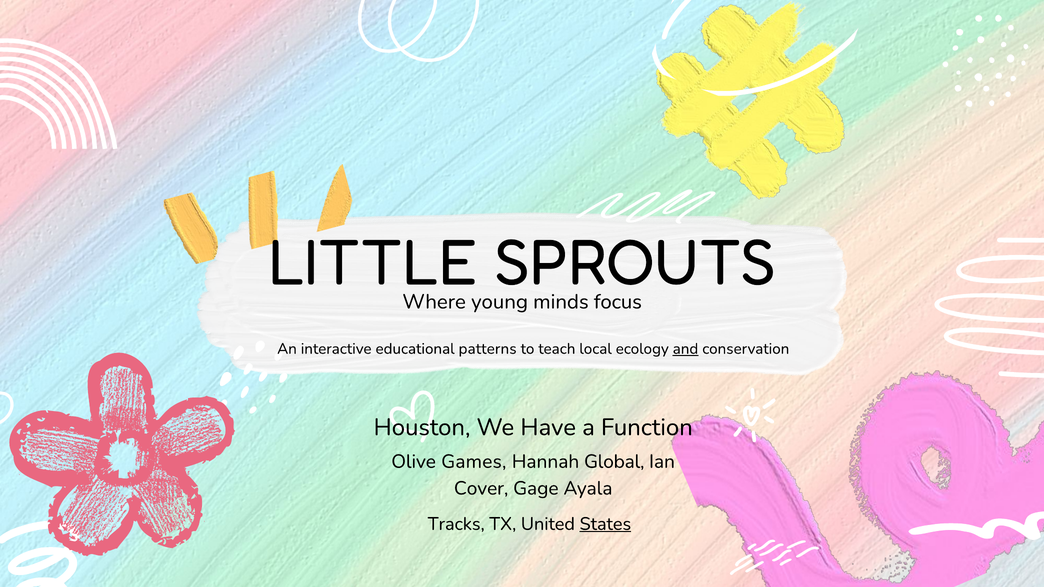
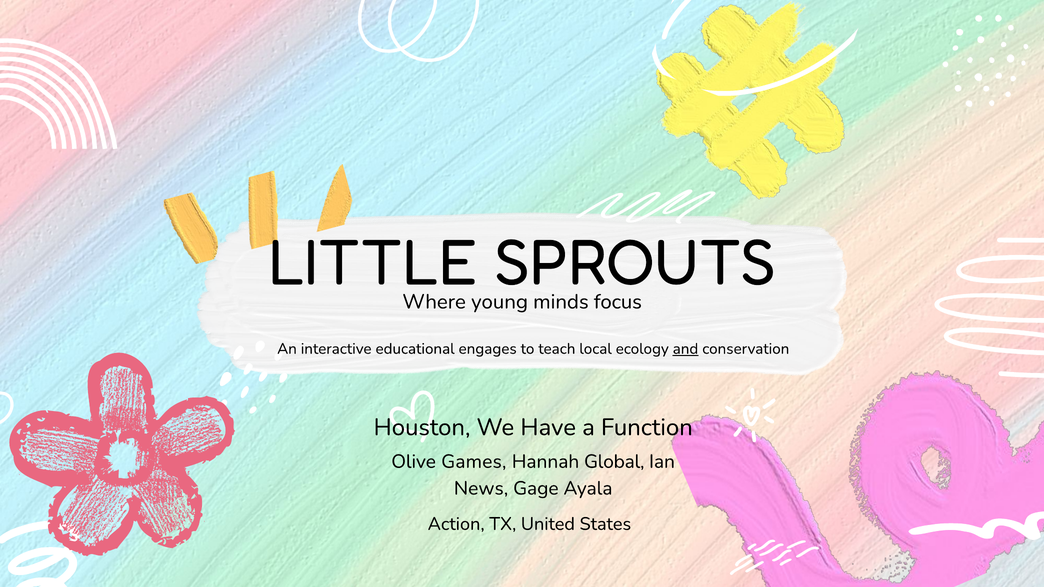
patterns: patterns -> engages (488, 349)
Cover: Cover -> News (481, 488)
Tracks: Tracks -> Action (456, 524)
States underline: present -> none (605, 524)
